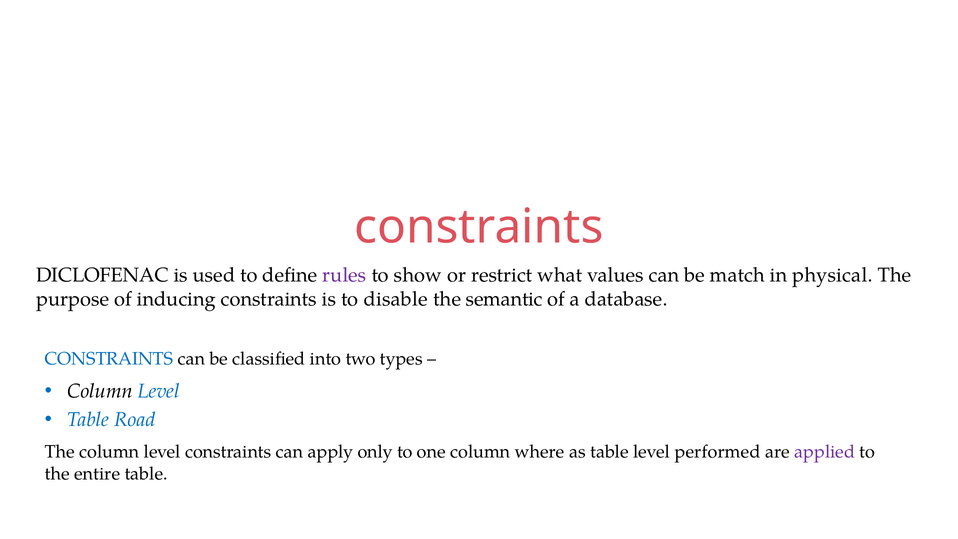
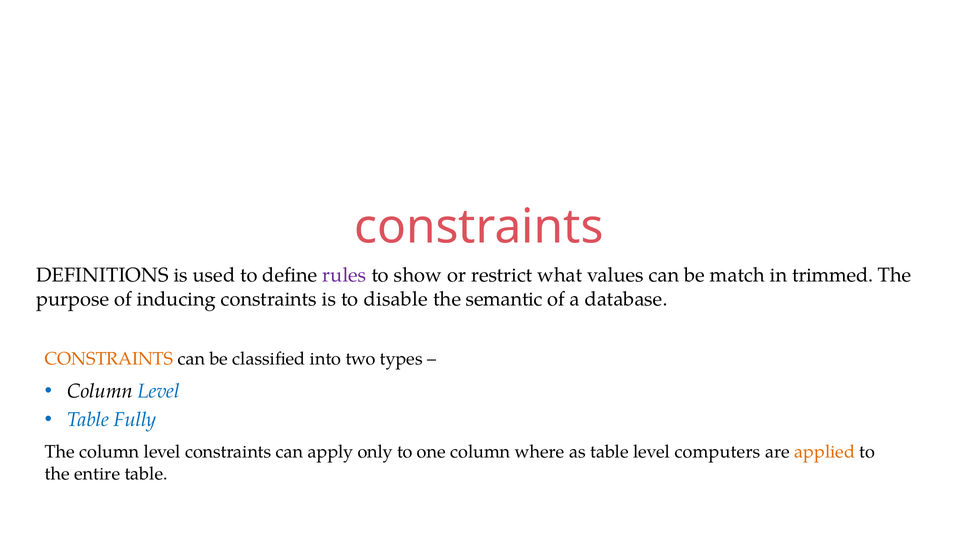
DICLOFENAC: DICLOFENAC -> DEFINITIONS (102, 275)
physical: physical -> trimmed (833, 275)
CONSTRAINTS colour: blue -> orange (109, 359)
Road: Road -> Fully (135, 420)
performed: performed -> computers (718, 452)
applied colour: purple -> orange (825, 452)
